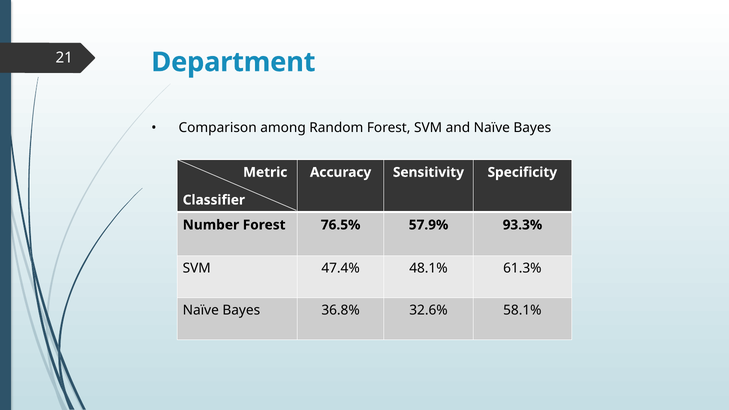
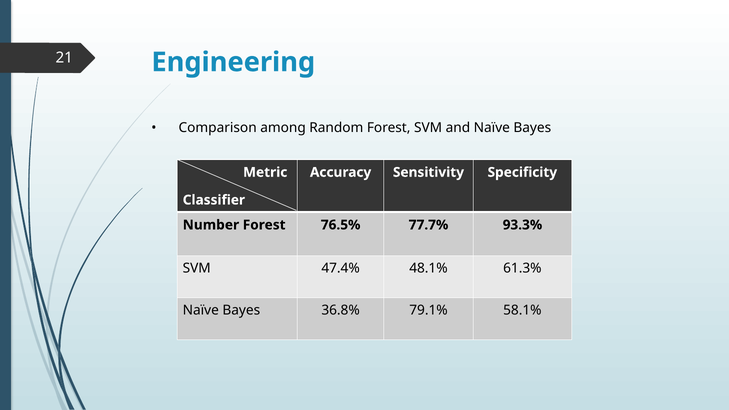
Department: Department -> Engineering (233, 62)
57.9%: 57.9% -> 77.7% (429, 225)
32.6%: 32.6% -> 79.1% (428, 310)
